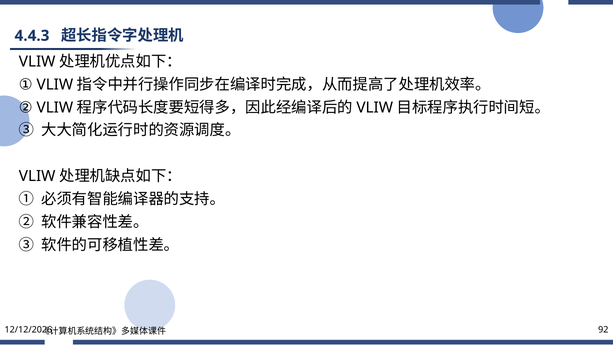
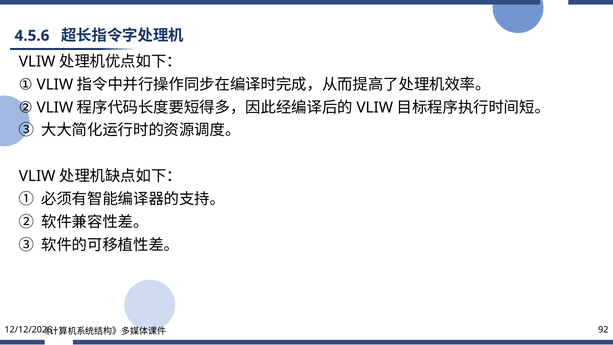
4.4.3: 4.4.3 -> 4.5.6 (32, 36)
